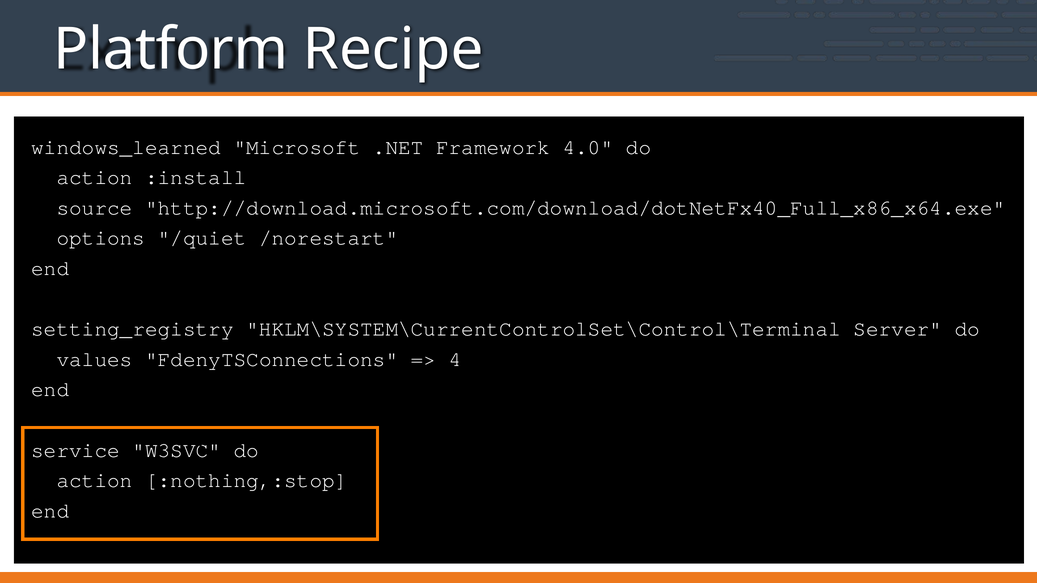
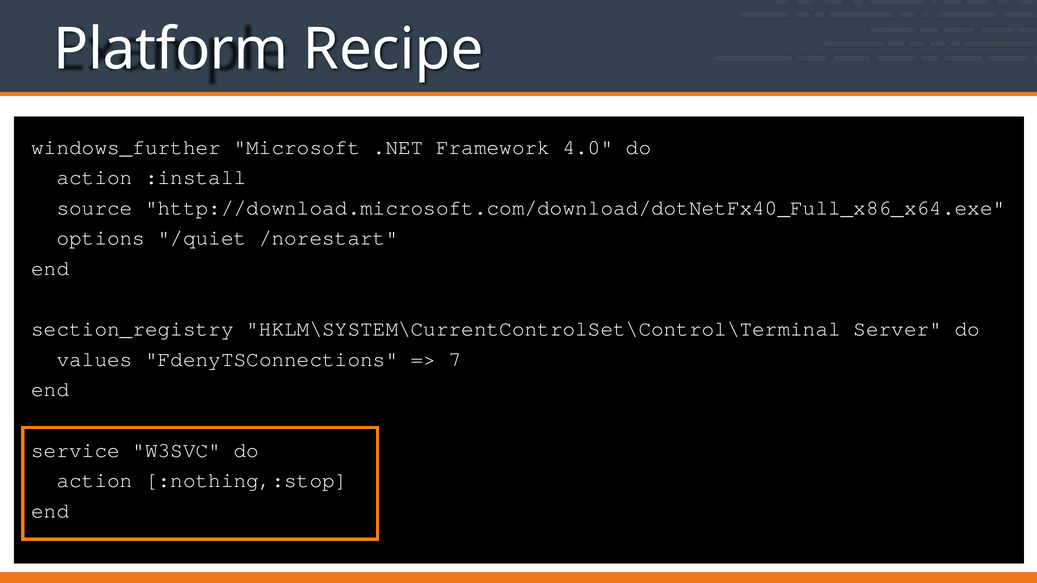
windows_learned: windows_learned -> windows_further (126, 147)
setting_registry: setting_registry -> section_registry (133, 329)
4: 4 -> 7 (455, 359)
